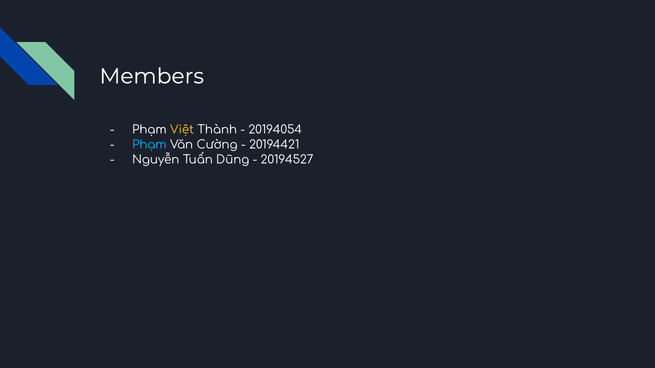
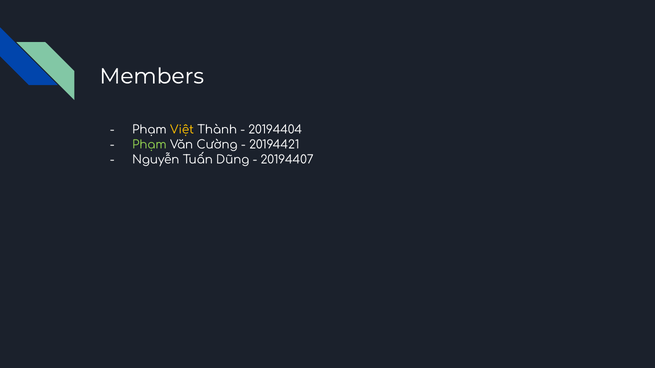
20194054: 20194054 -> 20194404 (275, 130)
Phạm colour: light blue -> light green (149, 145)
20194527: 20194527 -> 20194407 (287, 160)
